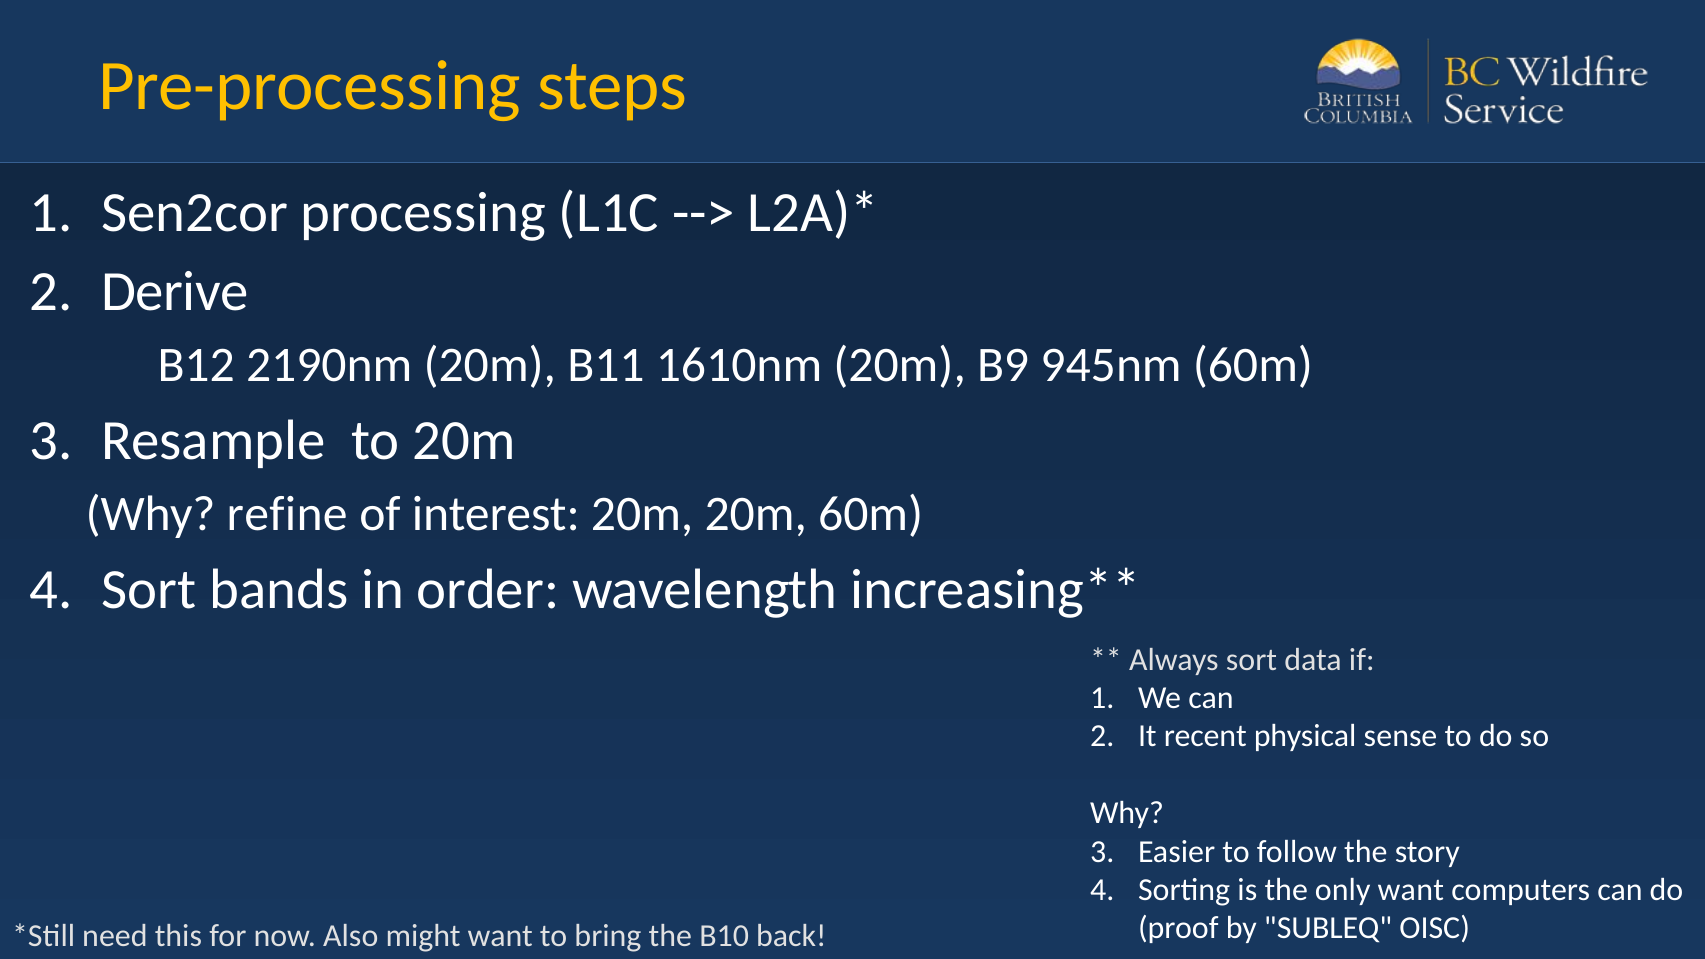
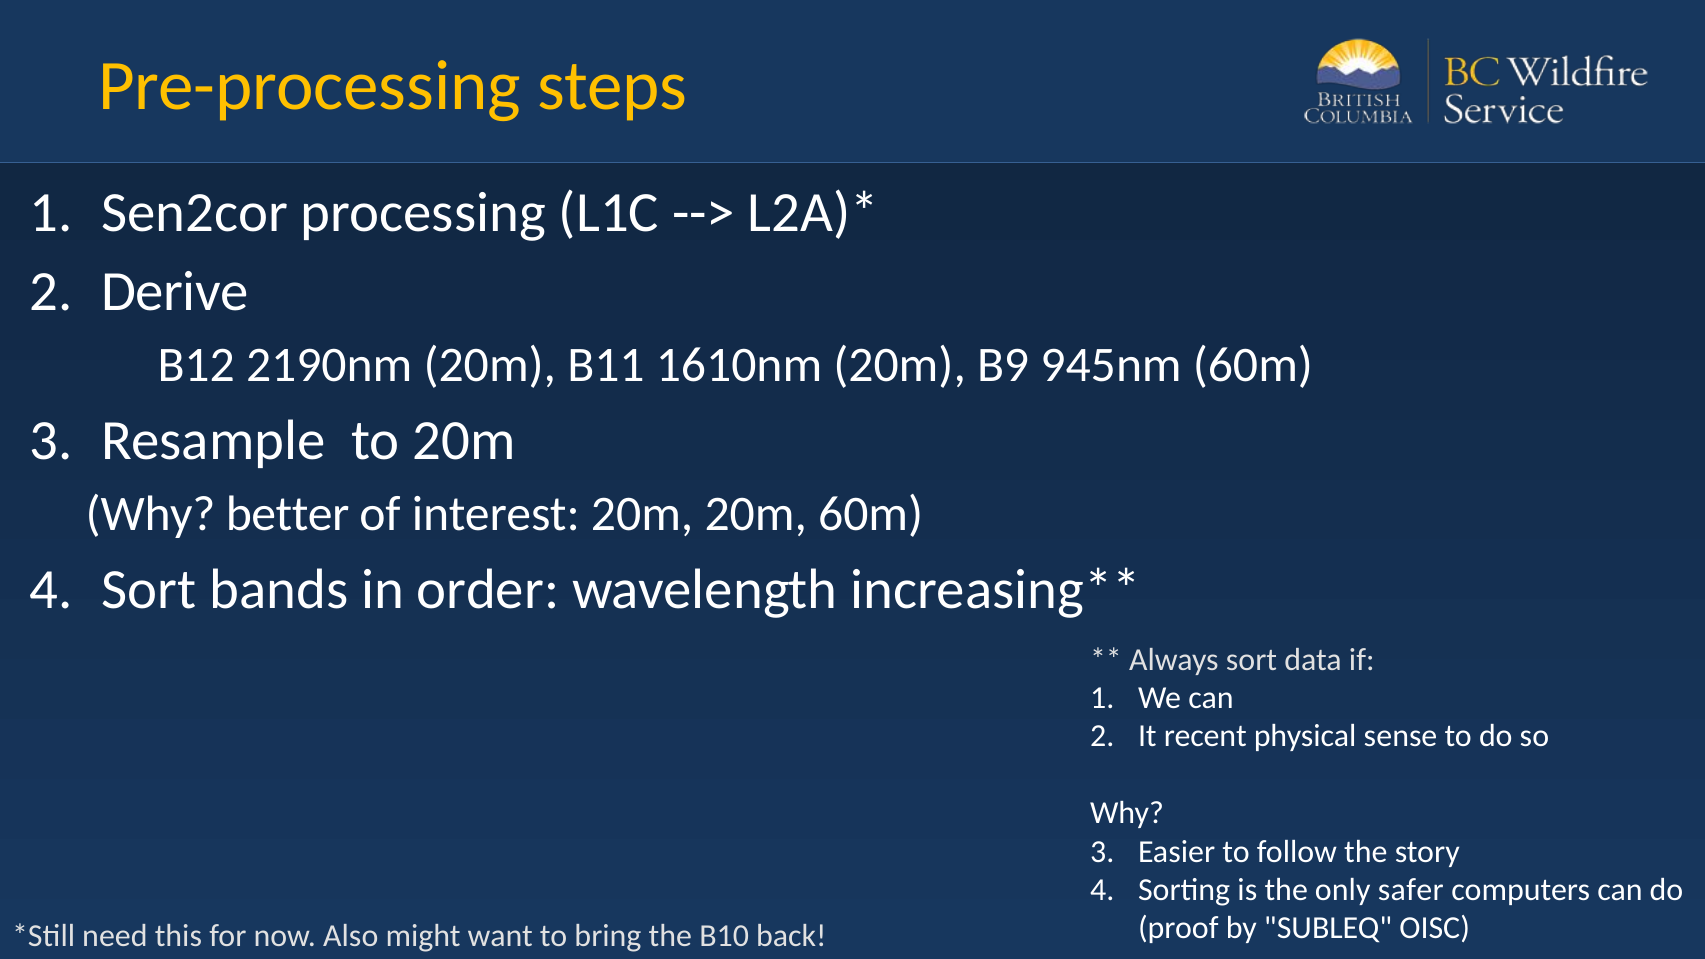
refine: refine -> better (288, 514)
only want: want -> safer (1411, 890)
